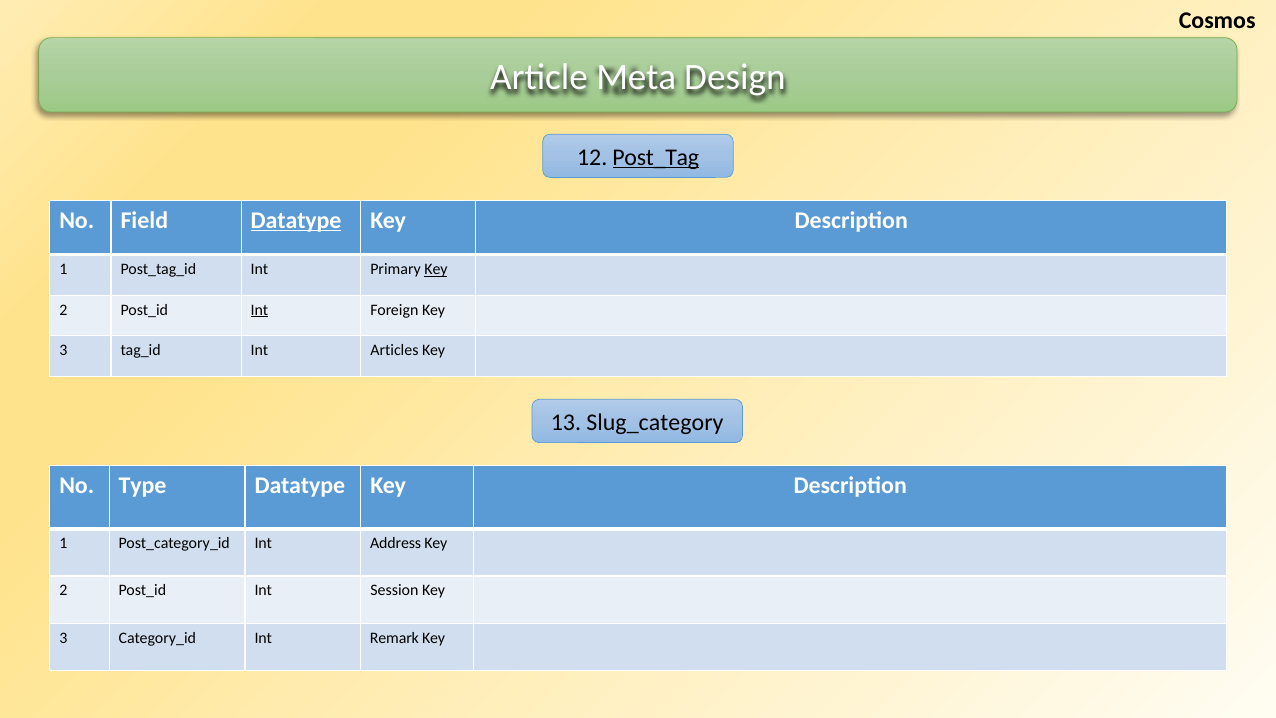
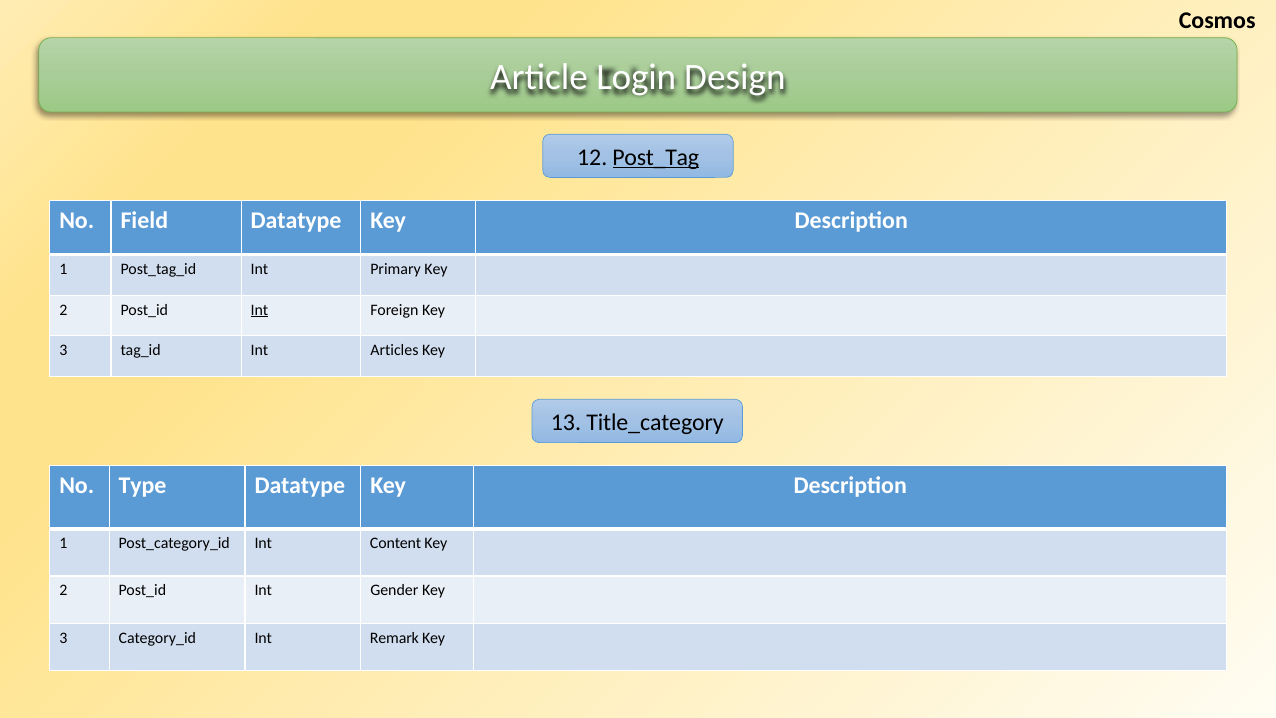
Meta: Meta -> Login (636, 77)
Datatype underline: present -> none (296, 220)
Key underline: present -> none (436, 269)
Slug_category: Slug_category -> Title_category (655, 422)
Address: Address -> Content (396, 543)
Session: Session -> Gender (394, 590)
